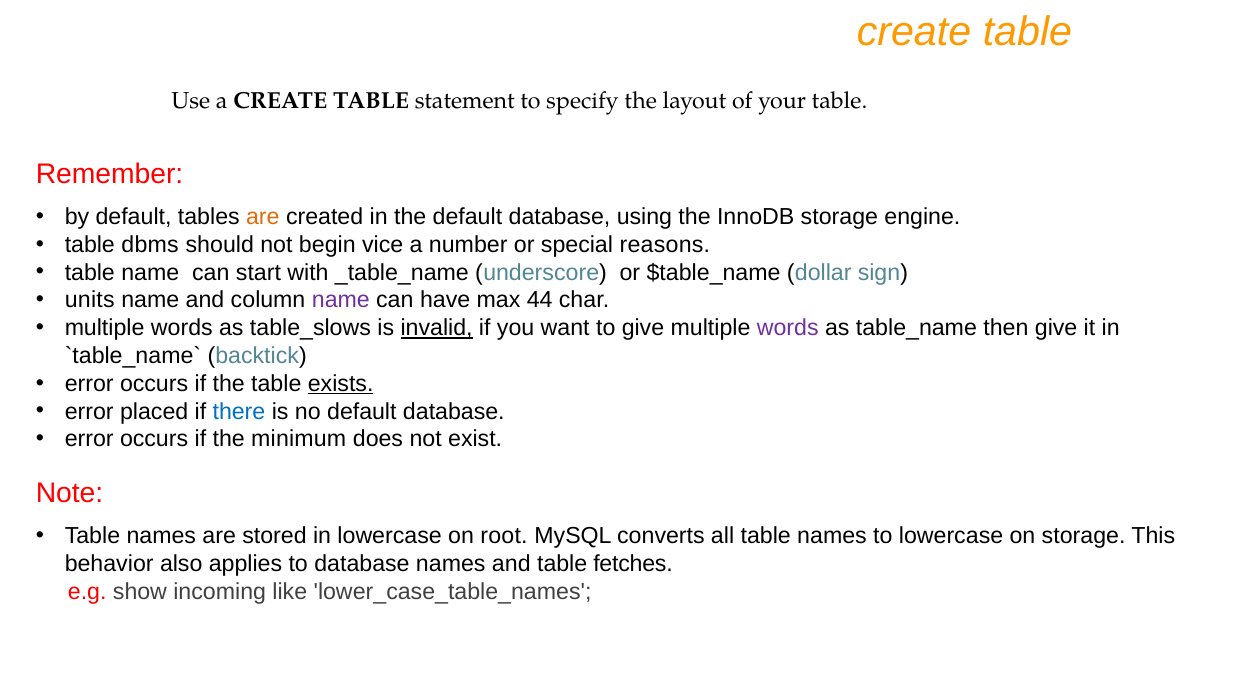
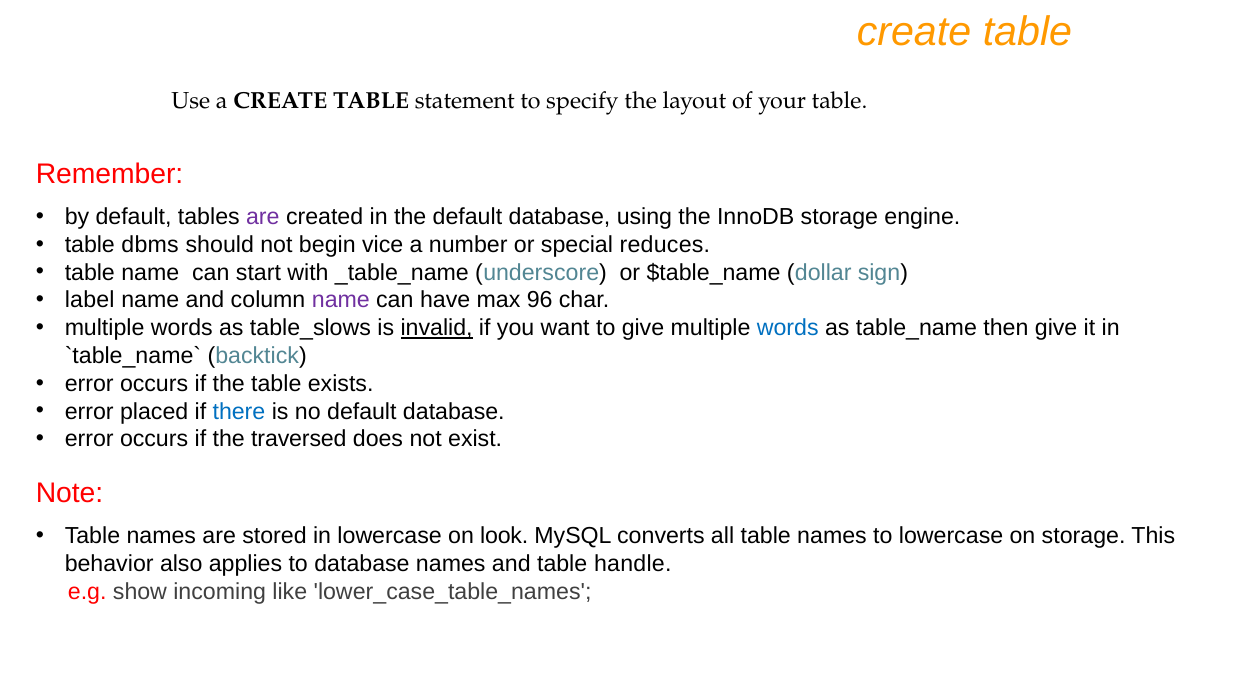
are colour: orange -> purple (263, 217)
reasons: reasons -> reduces (665, 245)
units: units -> label (90, 300)
44: 44 -> 96 (540, 300)
words colour: purple -> blue (788, 328)
exists underline: present -> none (341, 384)
minimum: minimum -> traversed (299, 439)
root: root -> look (504, 536)
fetches: fetches -> handle (633, 564)
